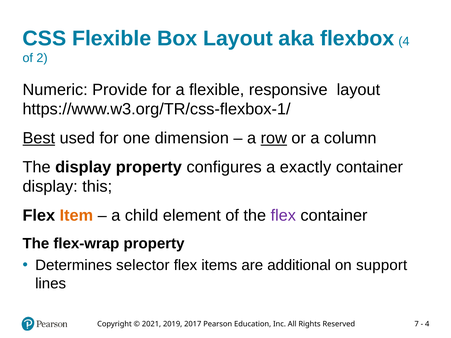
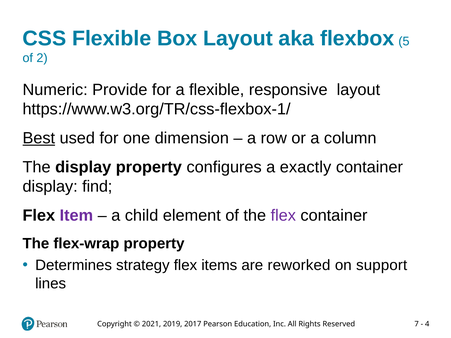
flexbox 4: 4 -> 5 (404, 41)
row underline: present -> none (274, 138)
this: this -> find (97, 187)
Item colour: orange -> purple (76, 216)
selector: selector -> strategy (143, 266)
additional: additional -> reworked (299, 266)
